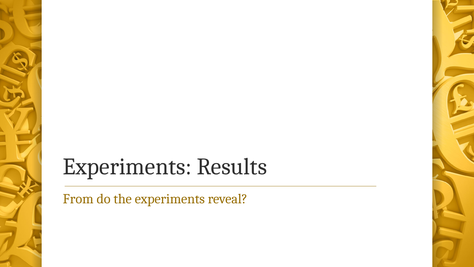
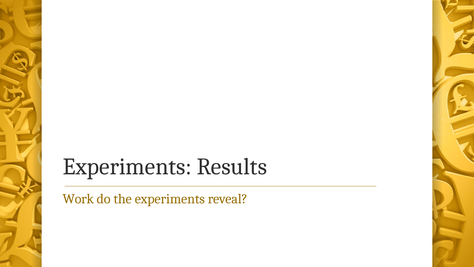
From: From -> Work (78, 199)
